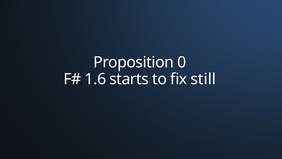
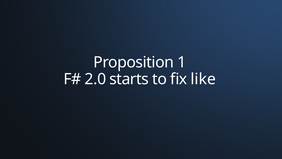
0: 0 -> 1 (182, 62)
1.6: 1.6 -> 2.0 (95, 79)
still: still -> like (203, 79)
